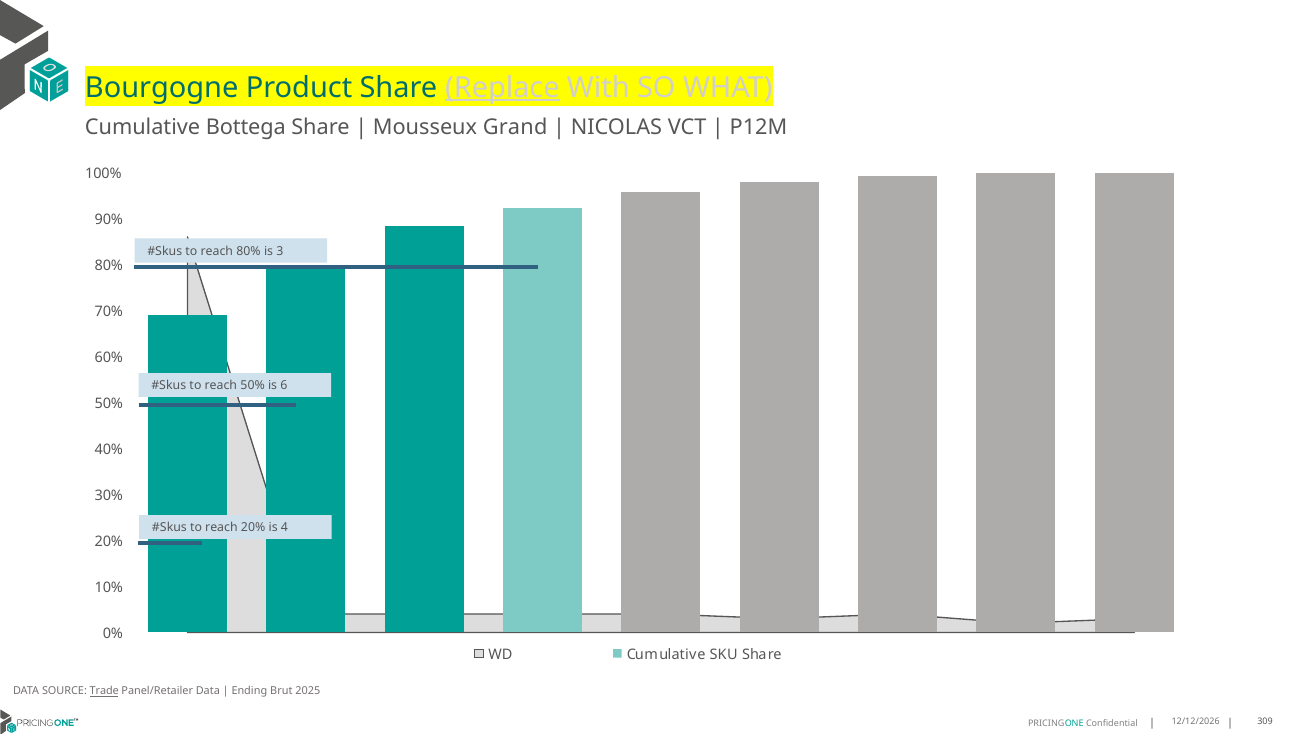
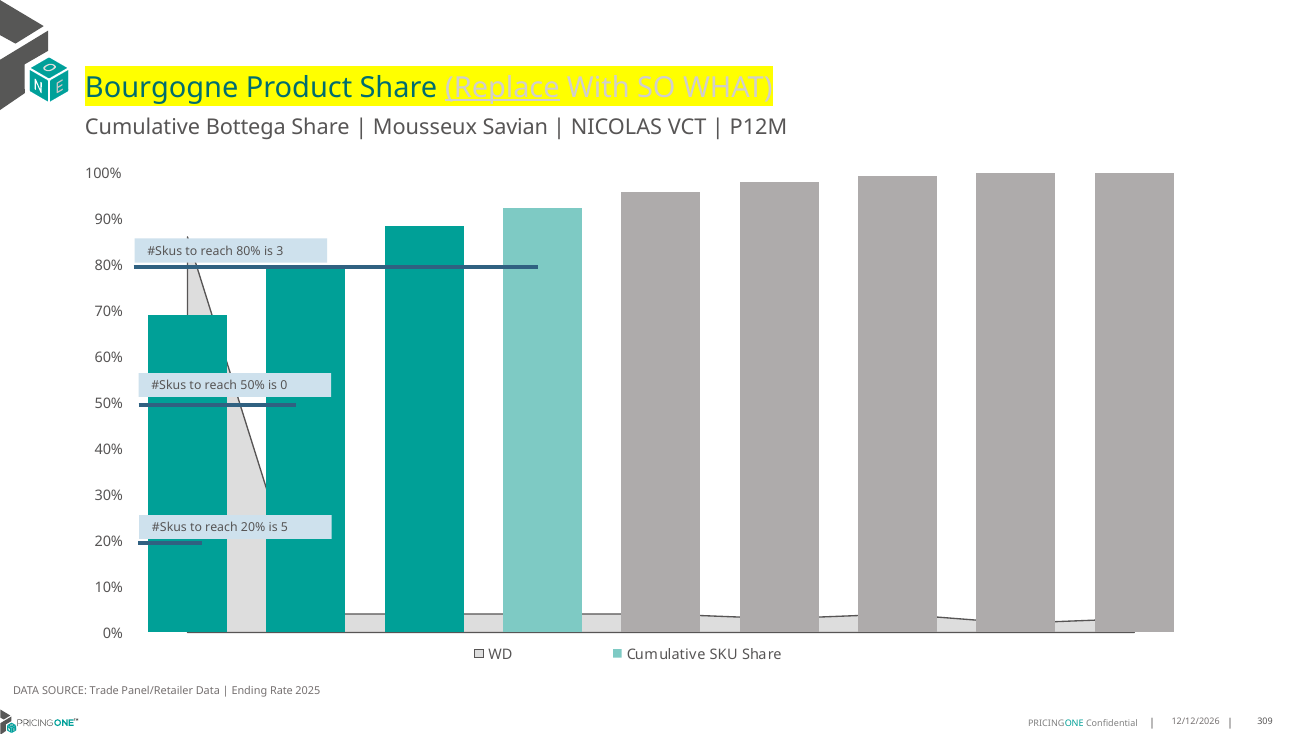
Grand: Grand -> Savian (515, 127)
6: 6 -> 0 (284, 386)
4: 4 -> 5 (284, 528)
Trade underline: present -> none (104, 691)
Brut: Brut -> Rate (281, 691)
